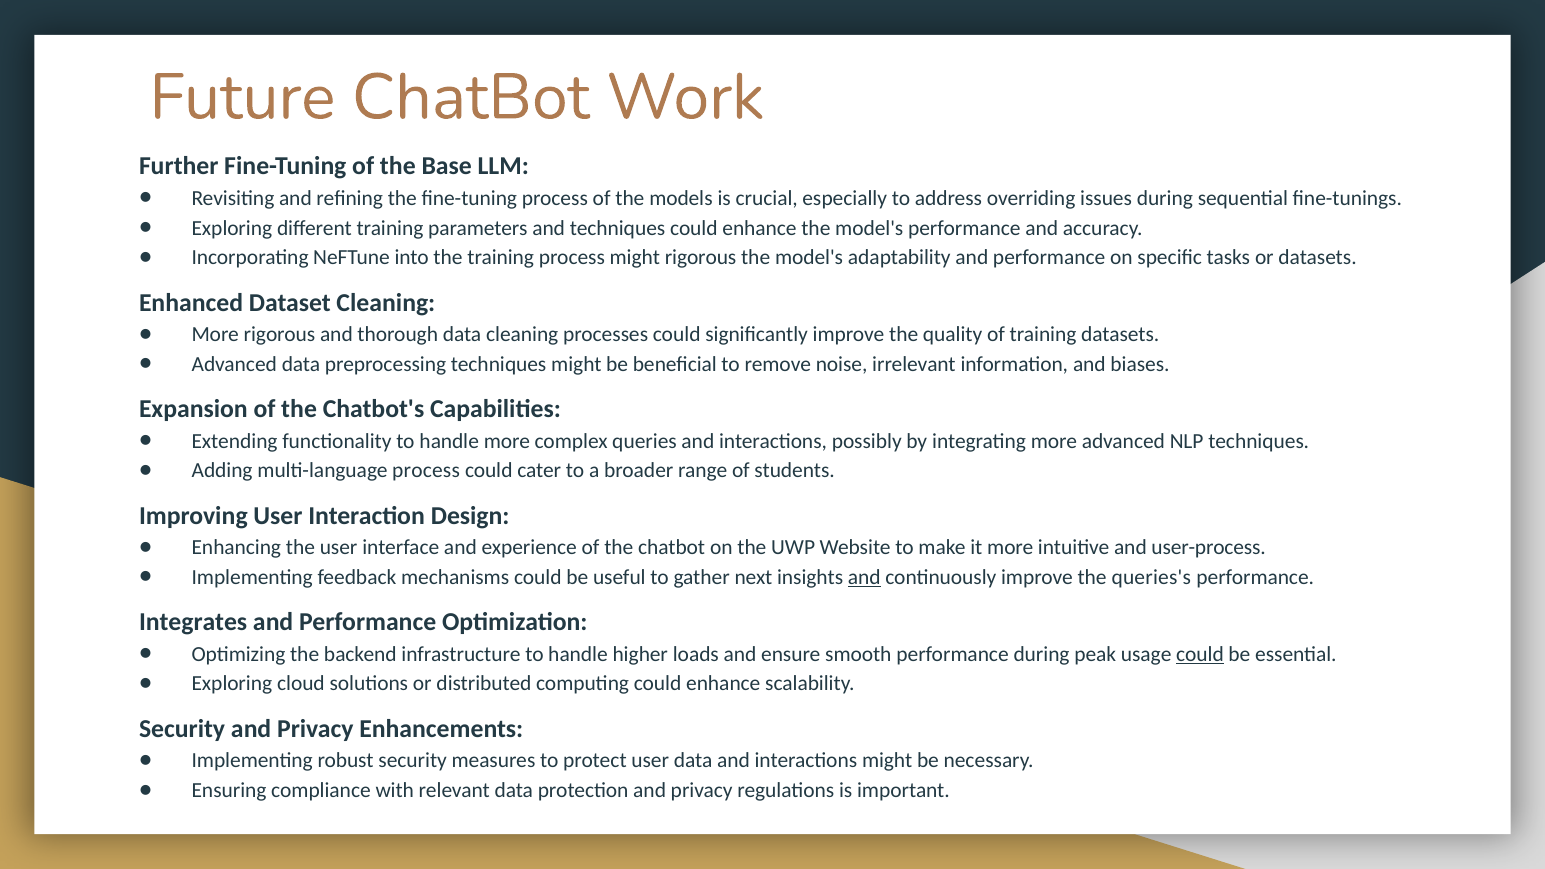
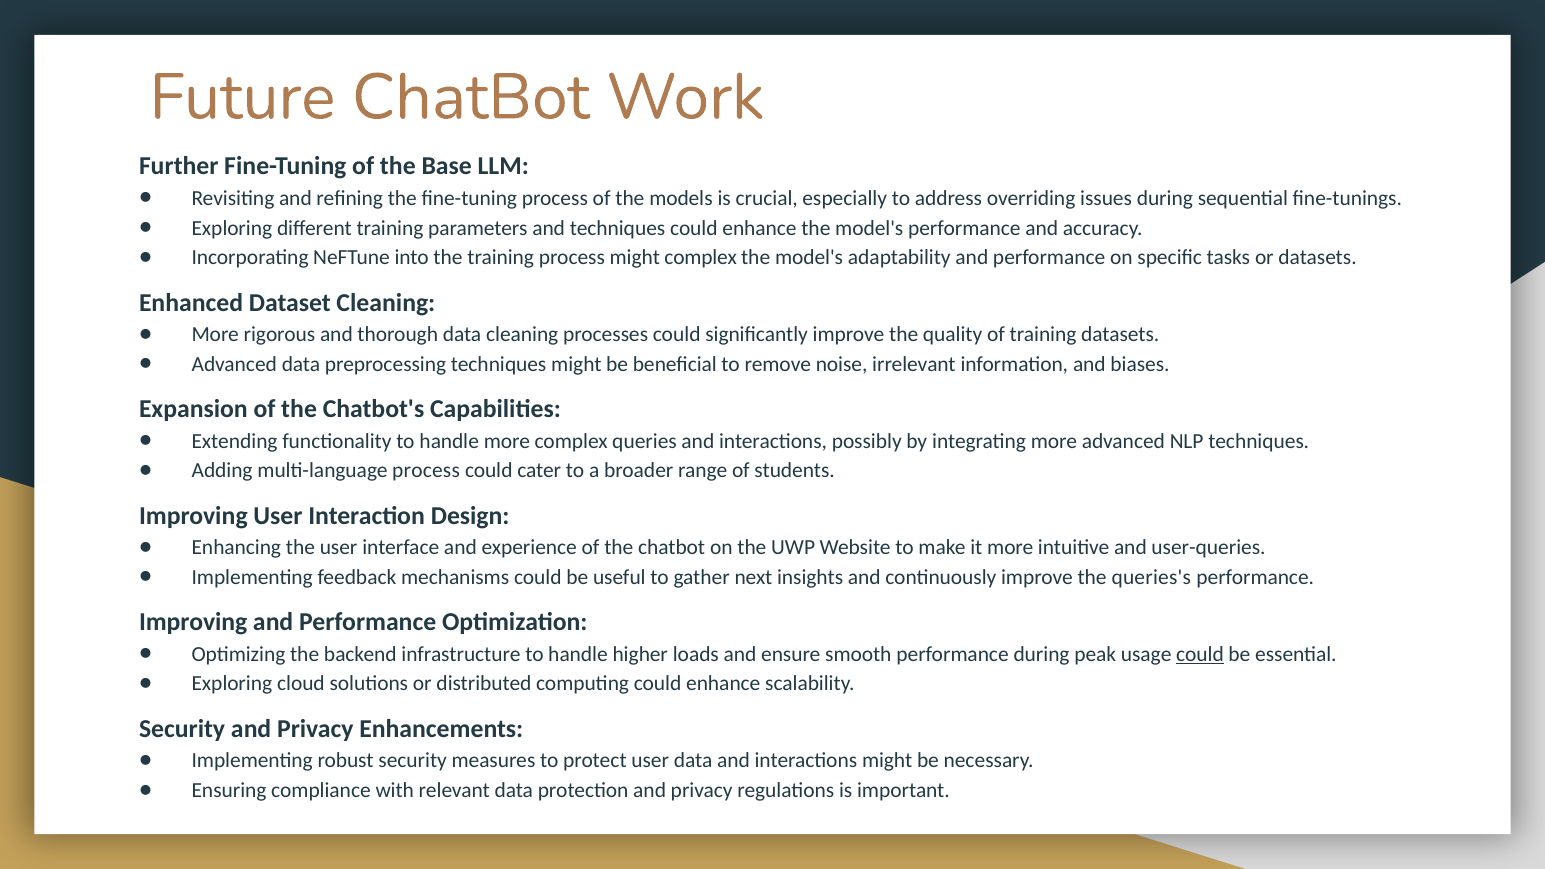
might rigorous: rigorous -> complex (701, 258)
user-process: user-process -> user-queries (1209, 548)
and underline: present -> none (864, 577)
Integrates: Integrates -> Improving (193, 622)
